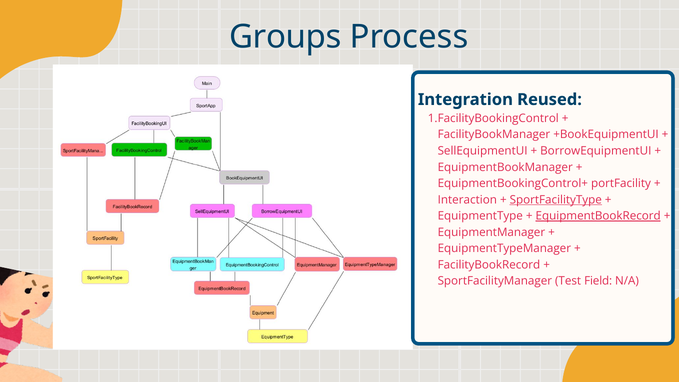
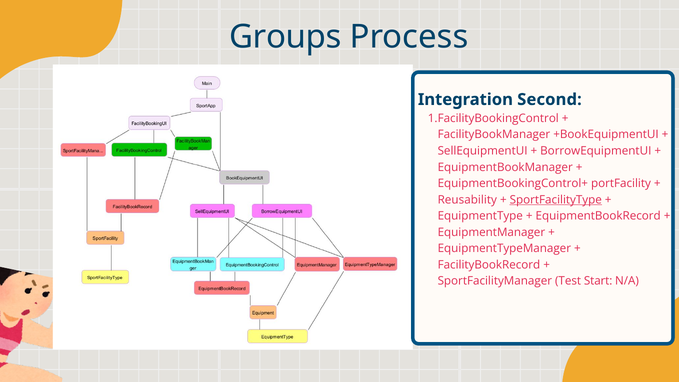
Reused: Reused -> Second (549, 99)
Interaction: Interaction -> Reusability (467, 200)
EquipmentBookRecord underline: present -> none (598, 216)
Field: Field -> Start (598, 281)
